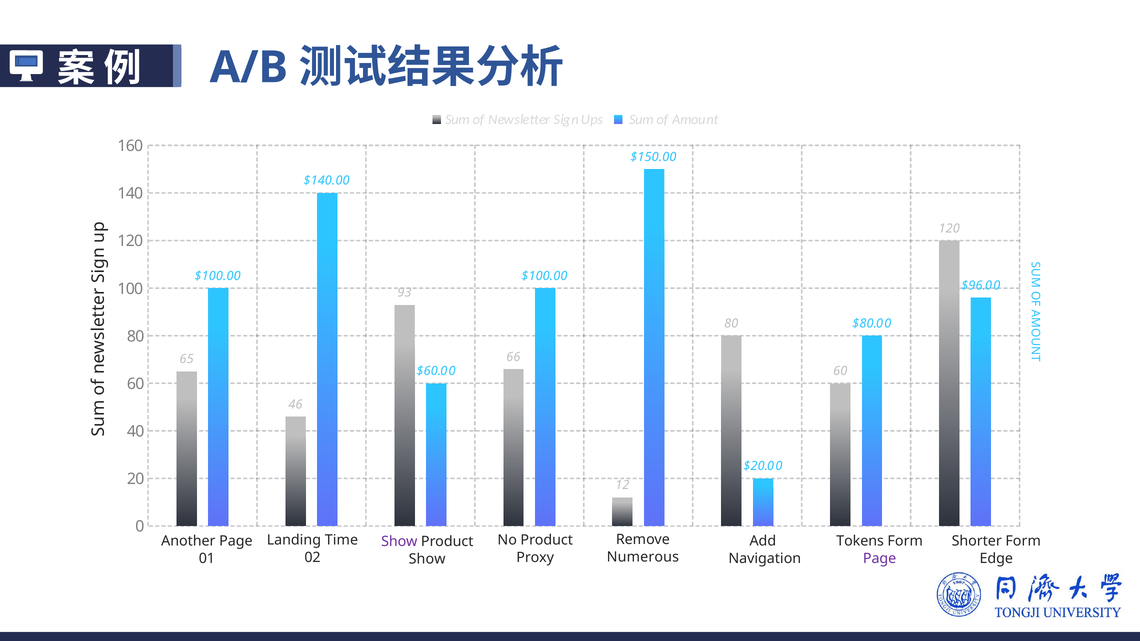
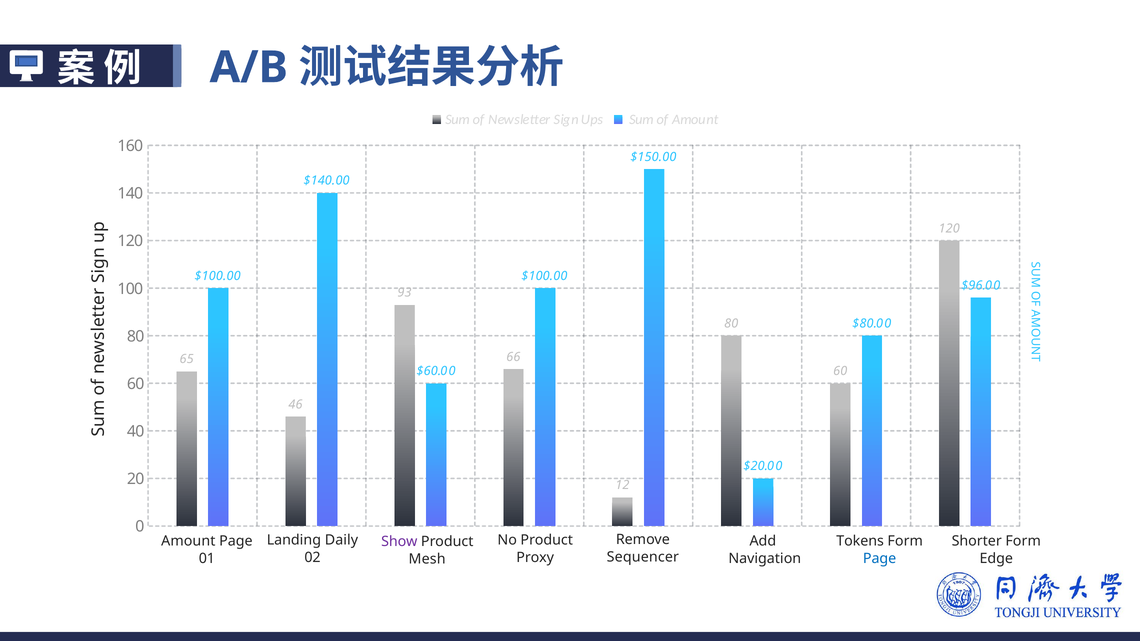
Time: Time -> Daily (341, 540)
Another: Another -> Amount (188, 541)
Numerous: Numerous -> Sequencer (643, 557)
Page colour: purple -> blue (880, 559)
Show: Show -> Mesh (427, 559)
